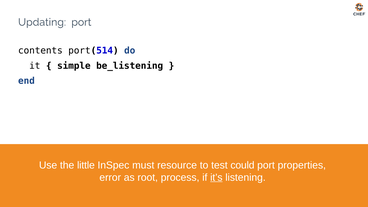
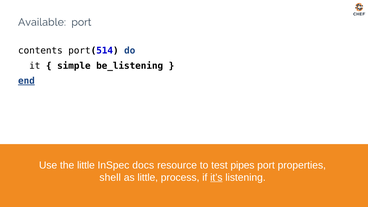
Updating: Updating -> Available (42, 22)
end underline: none -> present (26, 81)
must: must -> docs (143, 165)
could: could -> pipes (242, 165)
error: error -> shell (110, 177)
as root: root -> little (148, 177)
